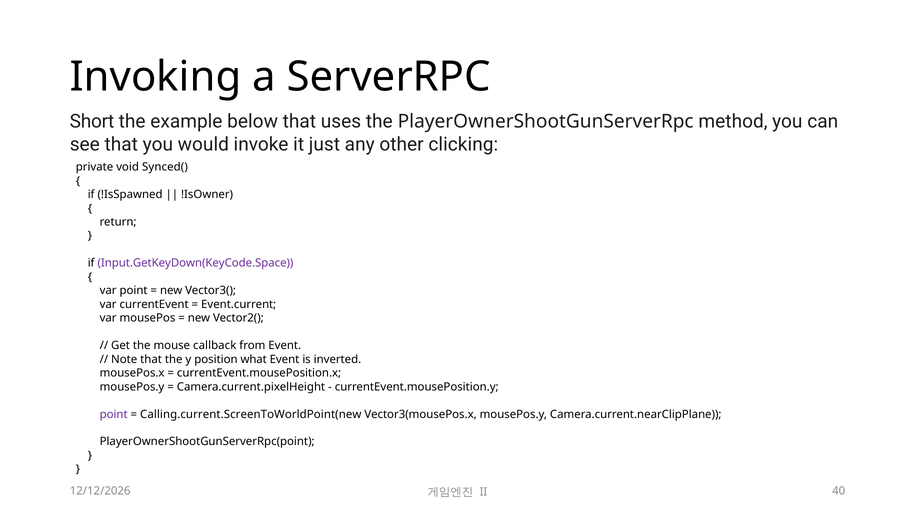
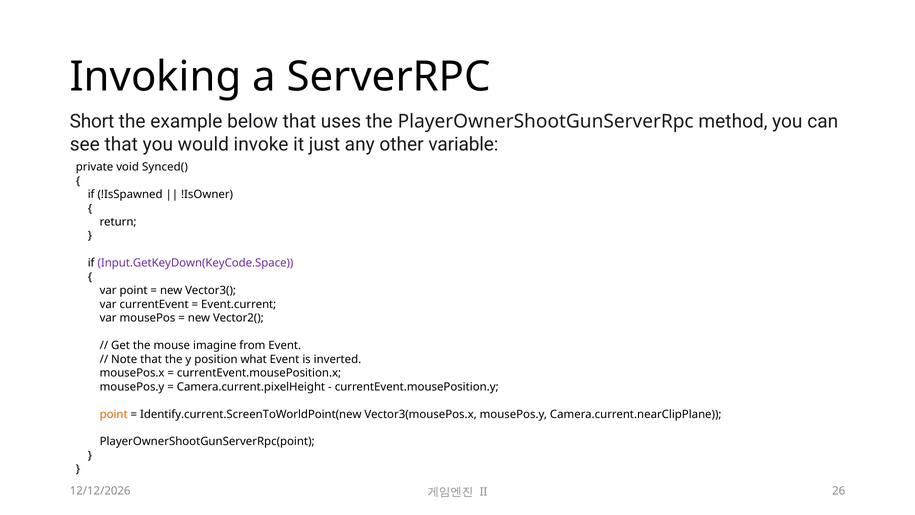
clicking: clicking -> variable (463, 144)
callback: callback -> imagine (215, 345)
point colour: purple -> orange (114, 414)
Calling.current.ScreenToWorldPoint(new: Calling.current.ScreenToWorldPoint(new -> Identify.current.ScreenToWorldPoint(new (251, 414)
40: 40 -> 26 (839, 491)
